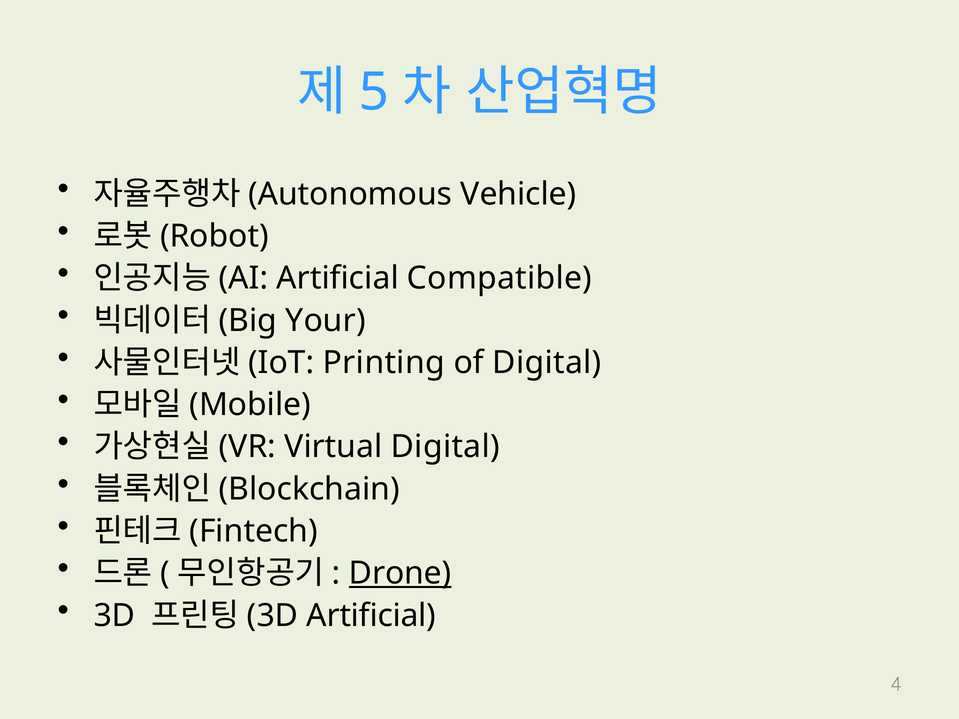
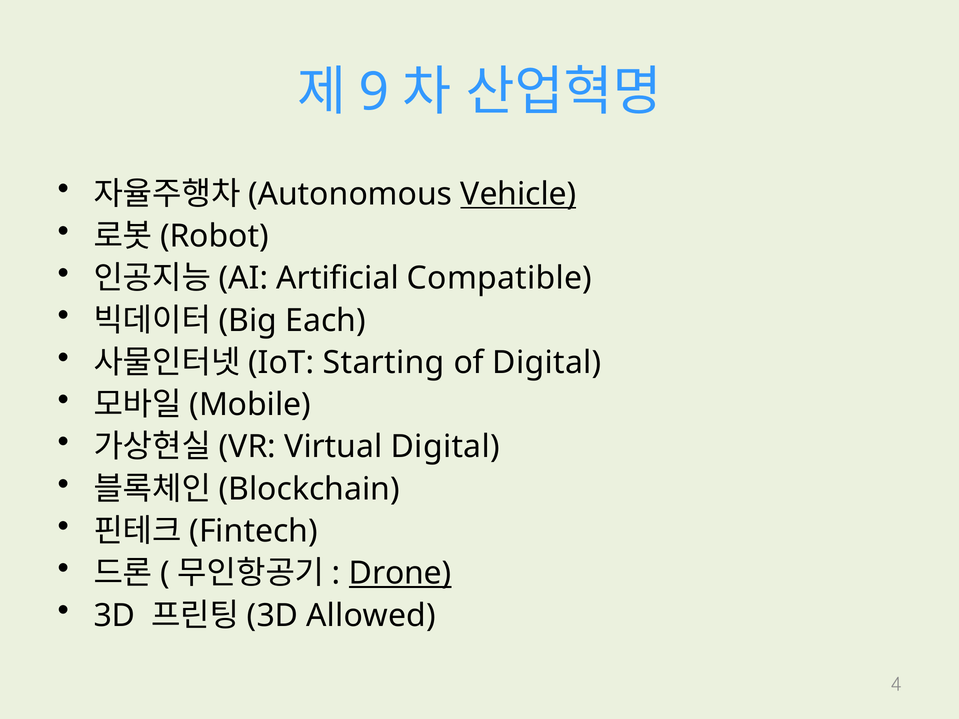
5: 5 -> 9 (374, 92)
Vehicle underline: none -> present (518, 194)
Your: Your -> Each (326, 321)
Printing: Printing -> Starting (384, 363)
3D Artificial: Artificial -> Allowed (371, 616)
